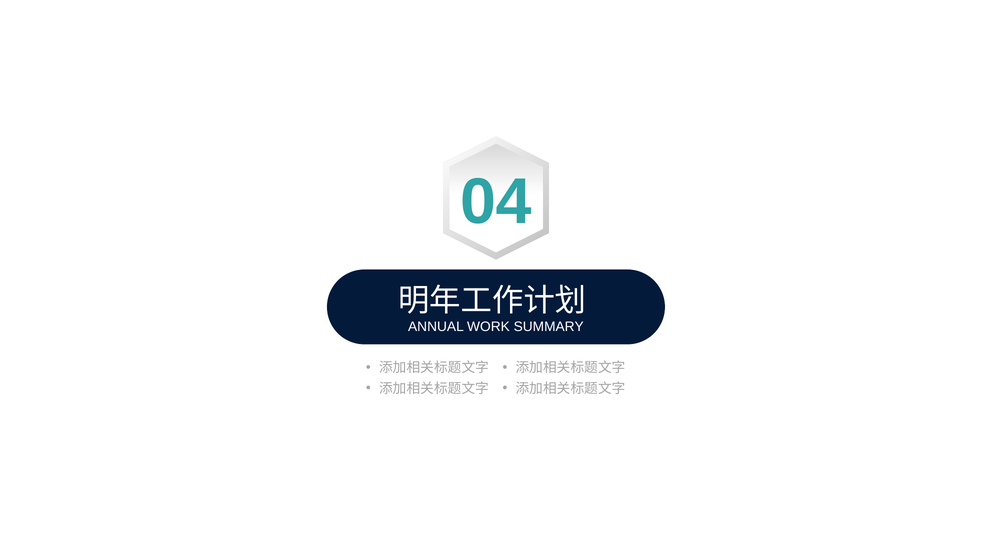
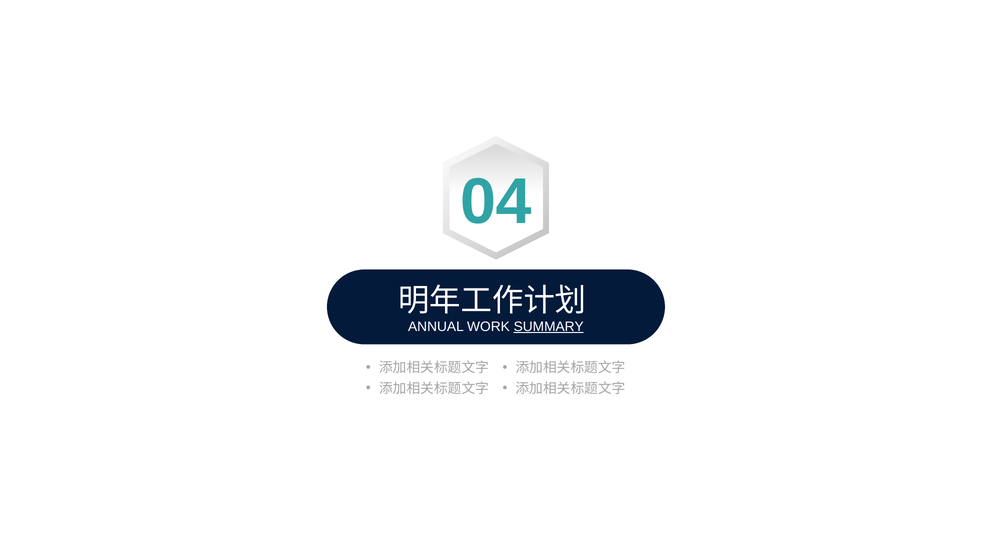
SUMMARY underline: none -> present (549, 327)
